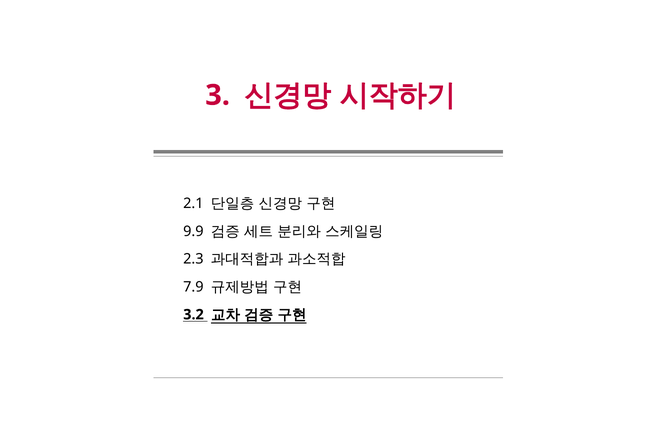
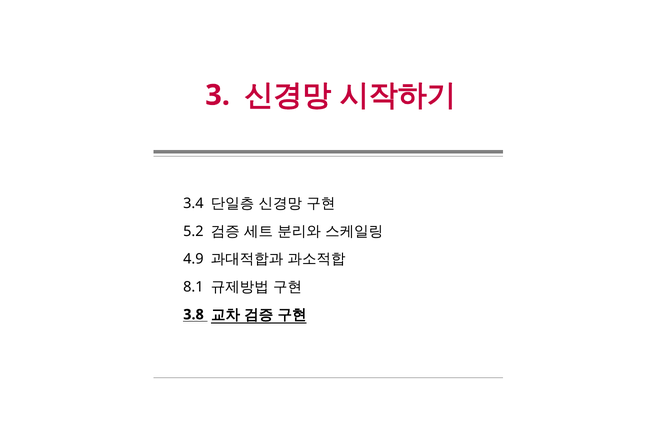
2.1: 2.1 -> 3.4 (193, 204)
9.9: 9.9 -> 5.2 (193, 231)
2.3: 2.3 -> 4.9 (193, 259)
7.9: 7.9 -> 8.1 (193, 287)
3.2: 3.2 -> 3.8 (194, 314)
